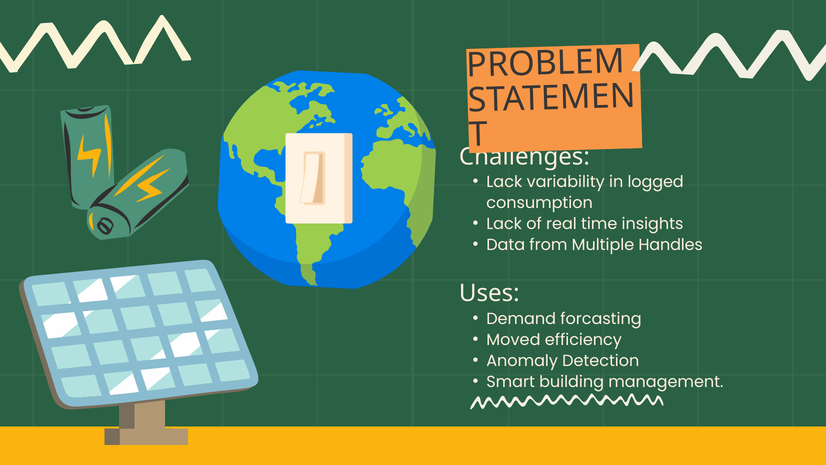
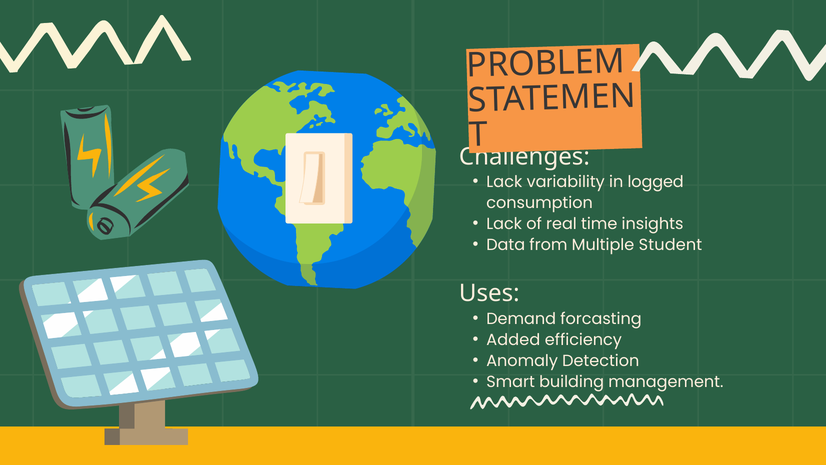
Handles: Handles -> Student (670, 245)
Moved: Moved -> Added (513, 340)
